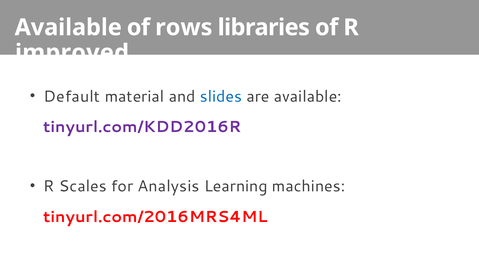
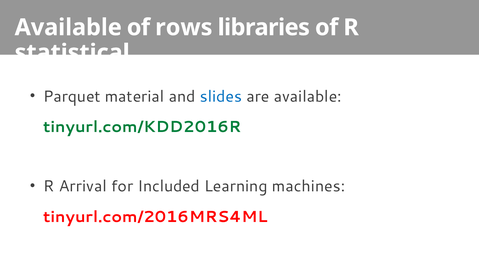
improved: improved -> statistical (72, 53)
Default: Default -> Parquet (72, 97)
tinyurl.com/KDD2016R colour: purple -> green (142, 127)
Scales: Scales -> Arrival (83, 186)
Analysis: Analysis -> Included (169, 186)
